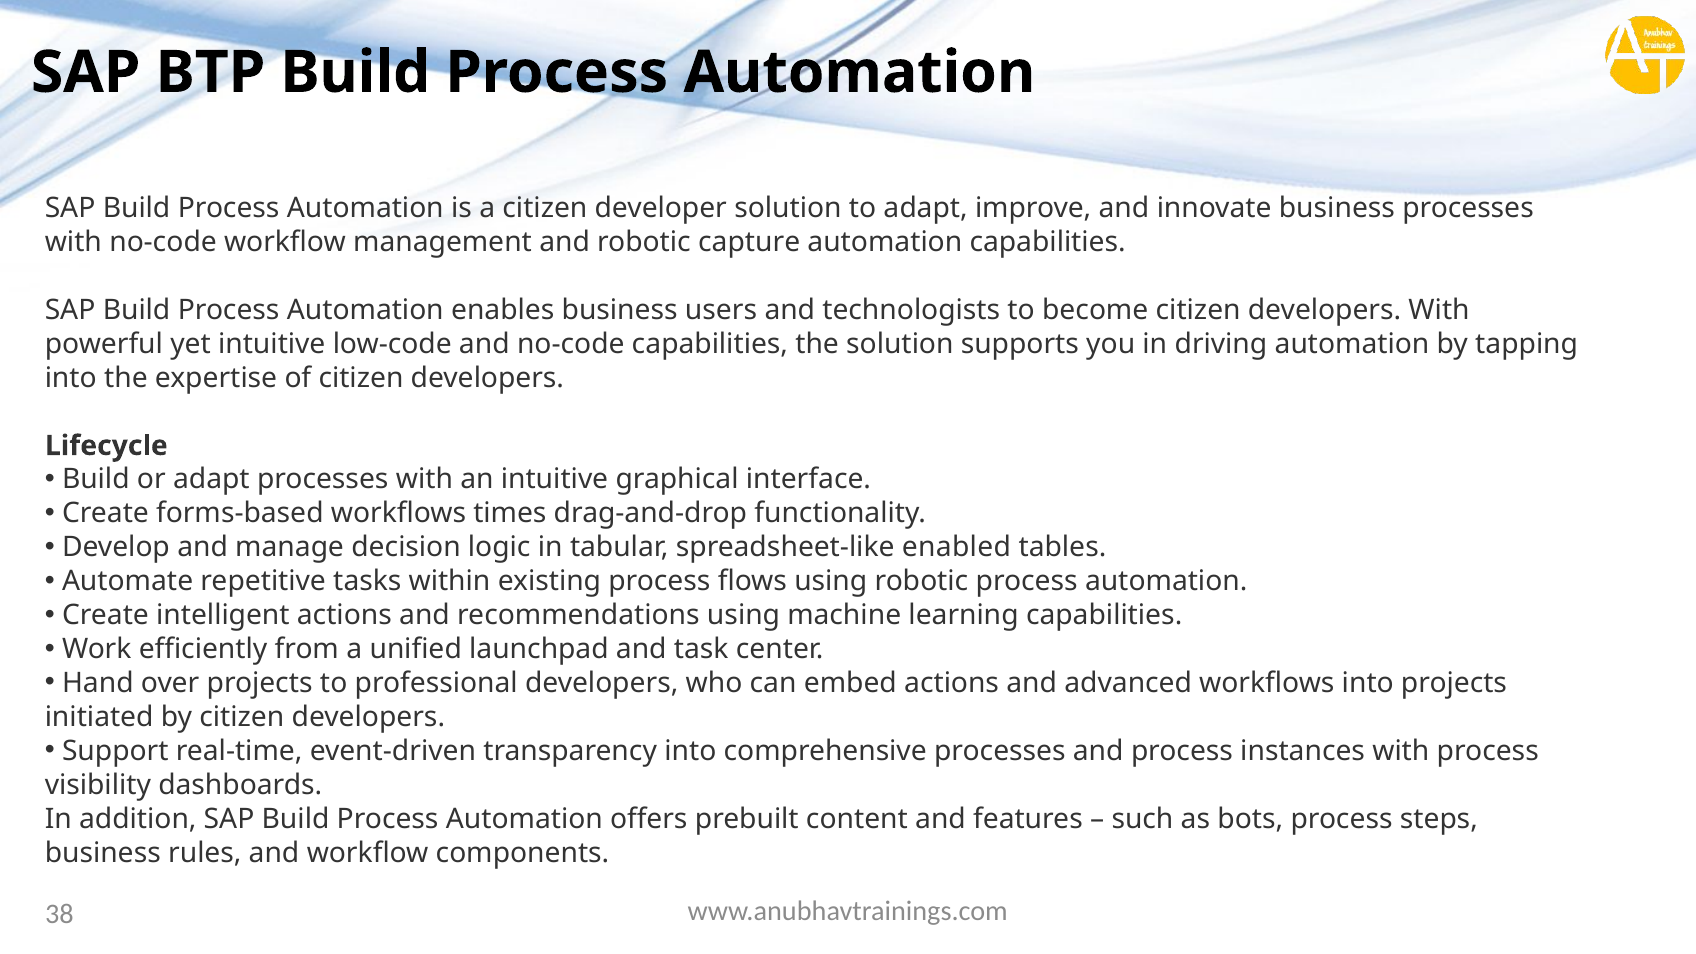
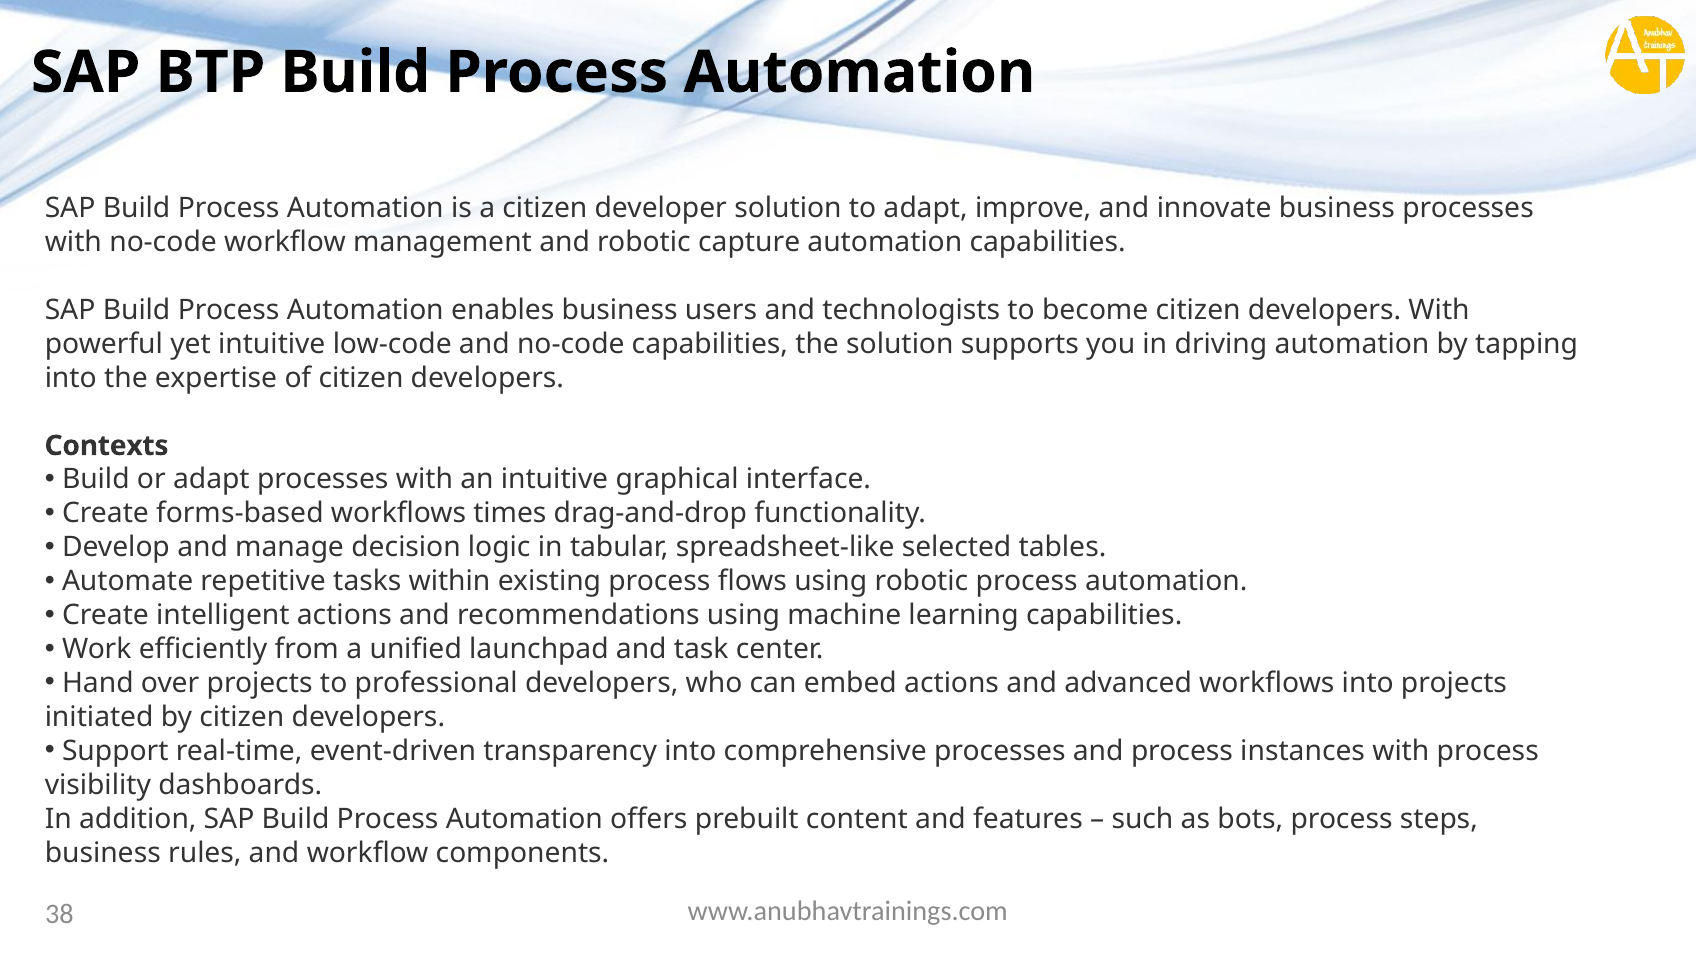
Lifecycle: Lifecycle -> Contexts (107, 446)
enabled: enabled -> selected (957, 547)
